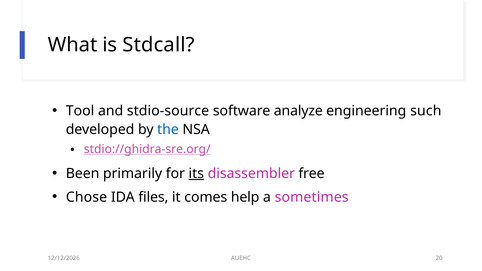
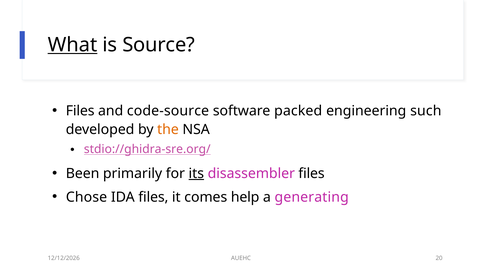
What underline: none -> present (72, 45)
Stdcall: Stdcall -> Source (159, 45)
Tool: Tool -> Files (80, 111)
stdio-source: stdio-source -> code-source (168, 111)
analyze: analyze -> packed (298, 111)
the colour: blue -> orange (168, 129)
disassembler free: free -> files (312, 174)
sometimes: sometimes -> generating (312, 197)
